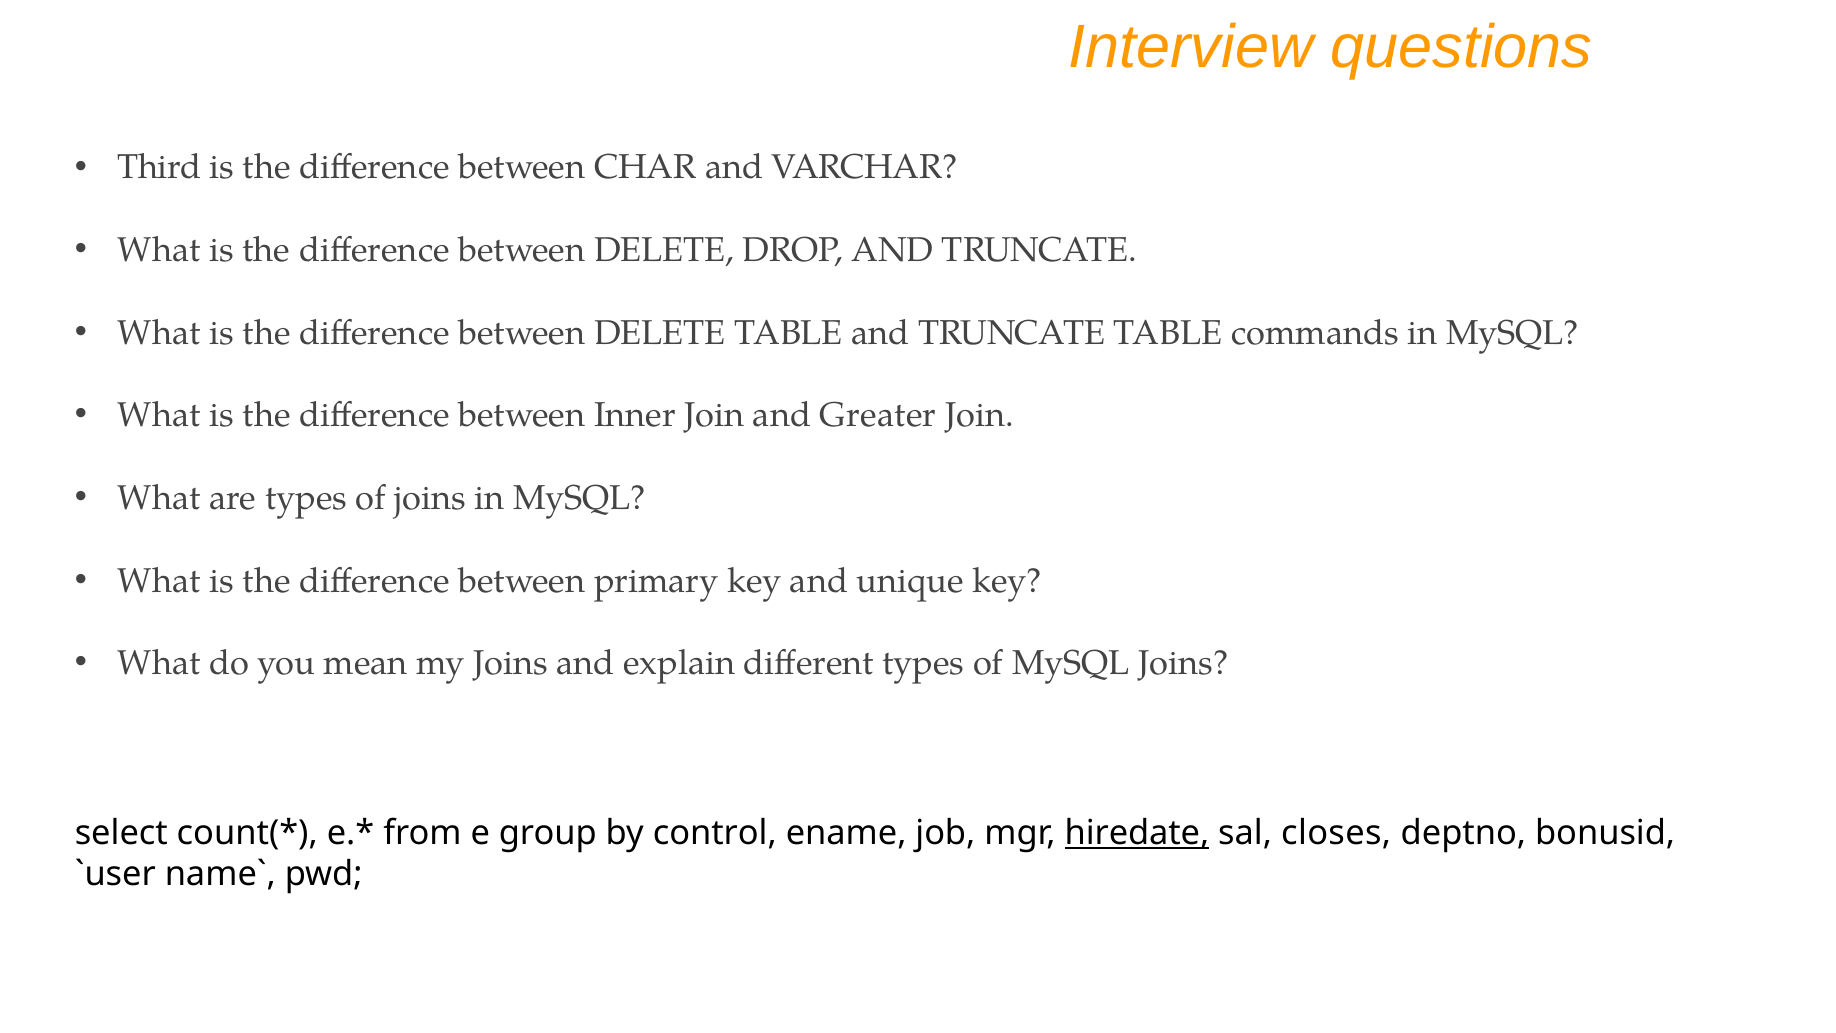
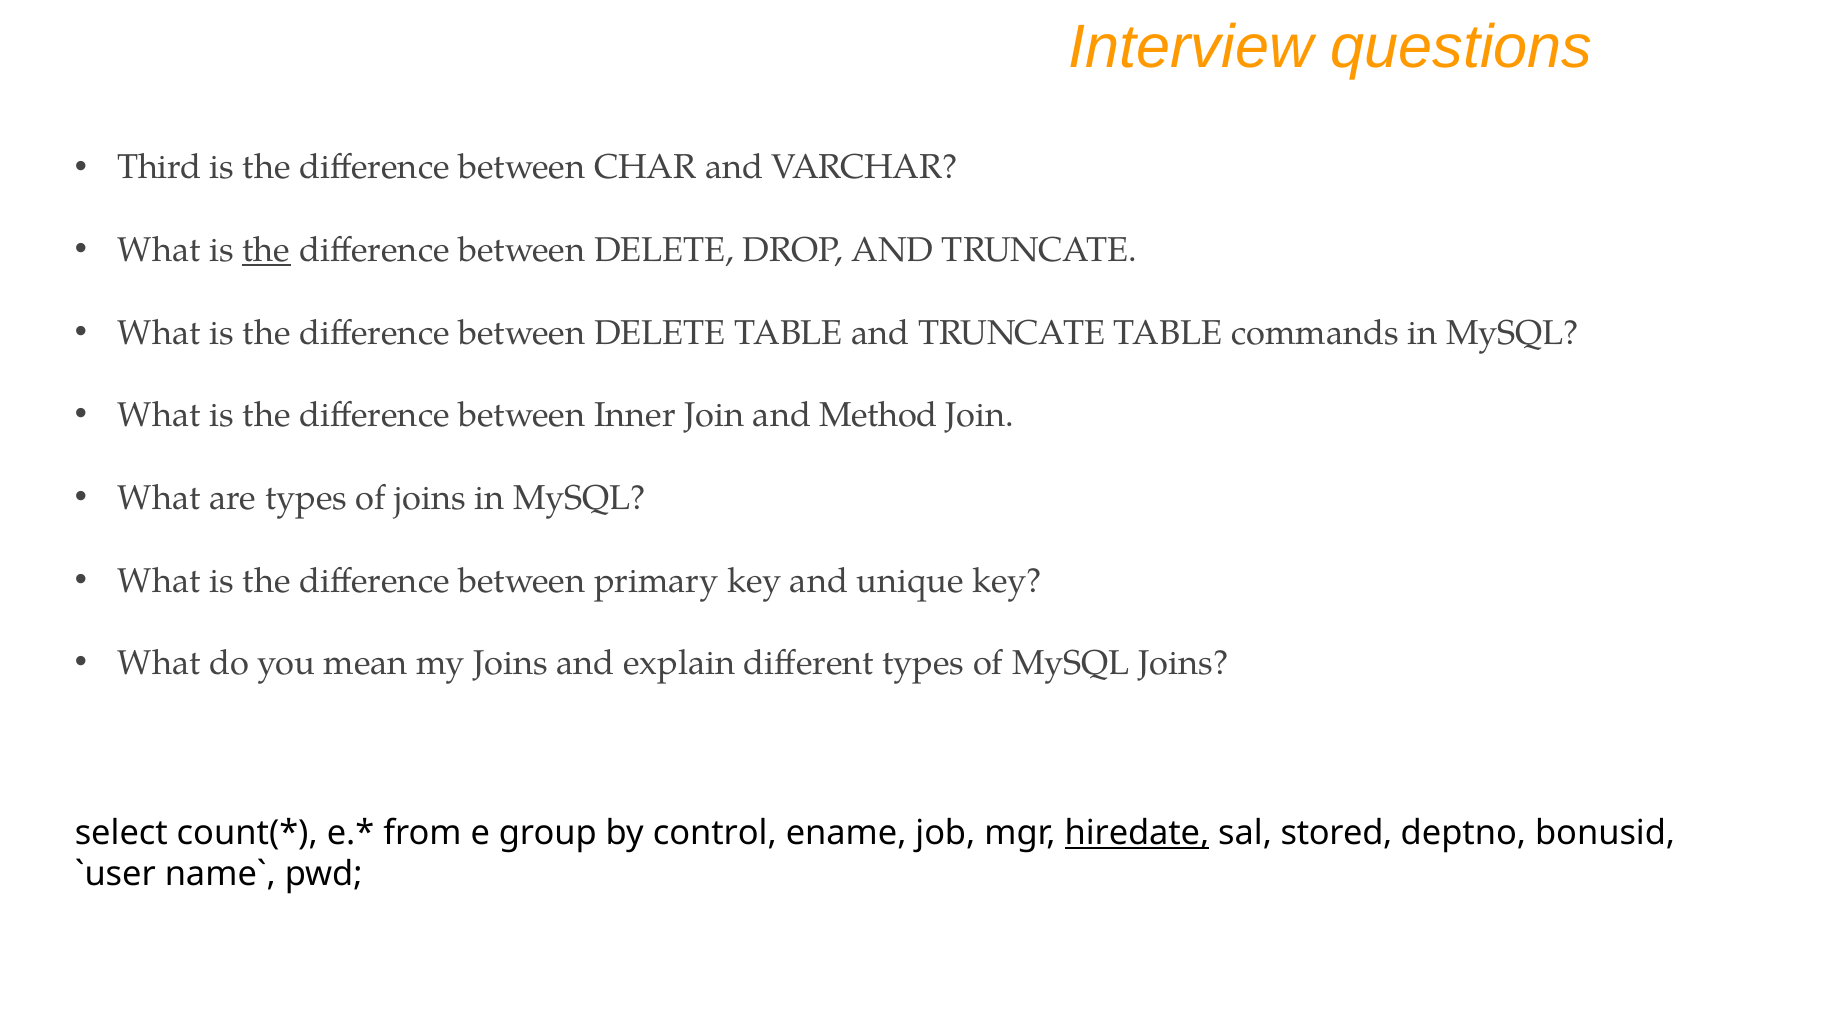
the underline: none -> present (266, 250)
Greater: Greater -> Method (879, 415)
closes: closes -> stored (1336, 833)
